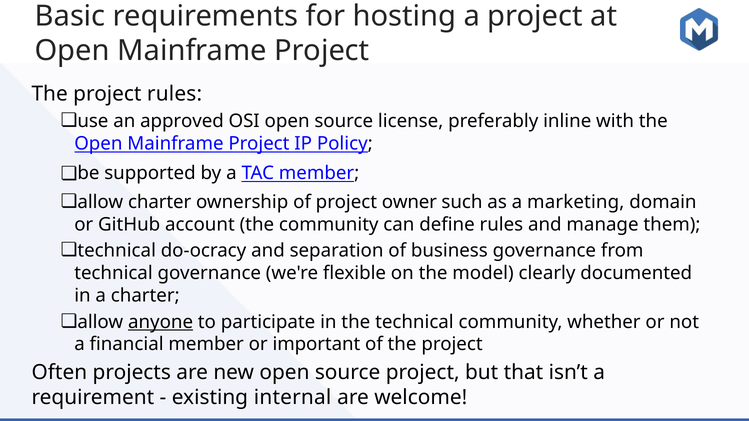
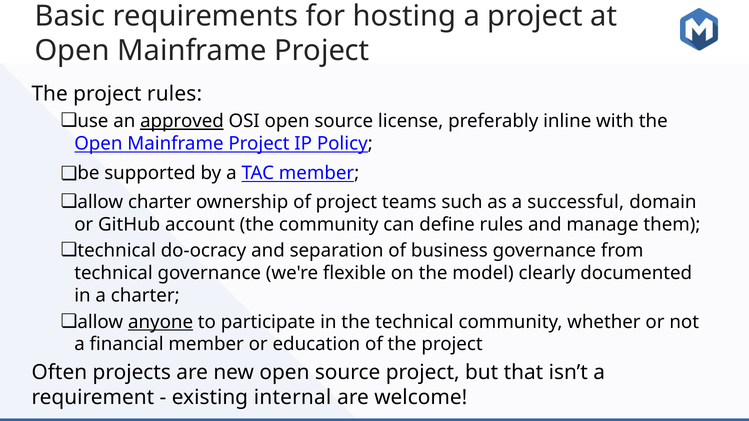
approved underline: none -> present (182, 121)
owner: owner -> teams (409, 202)
marketing: marketing -> successful (576, 202)
important: important -> education (316, 345)
